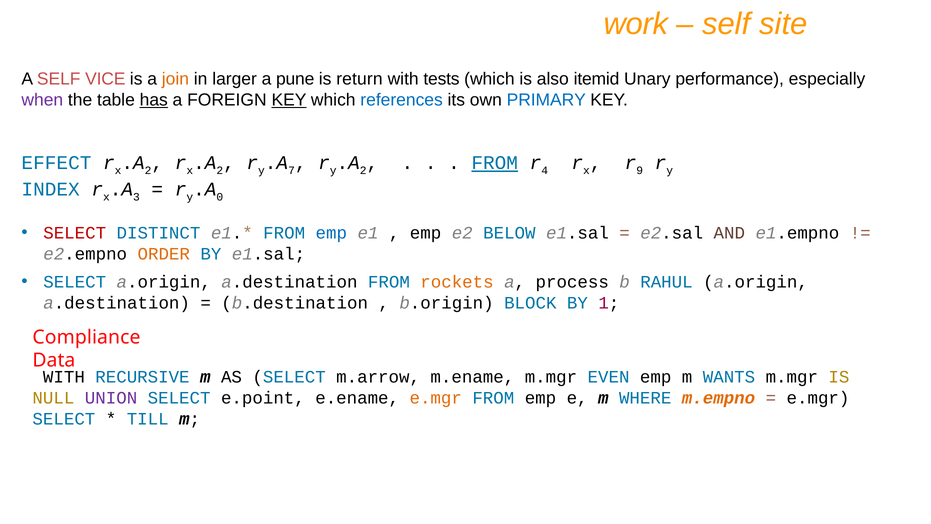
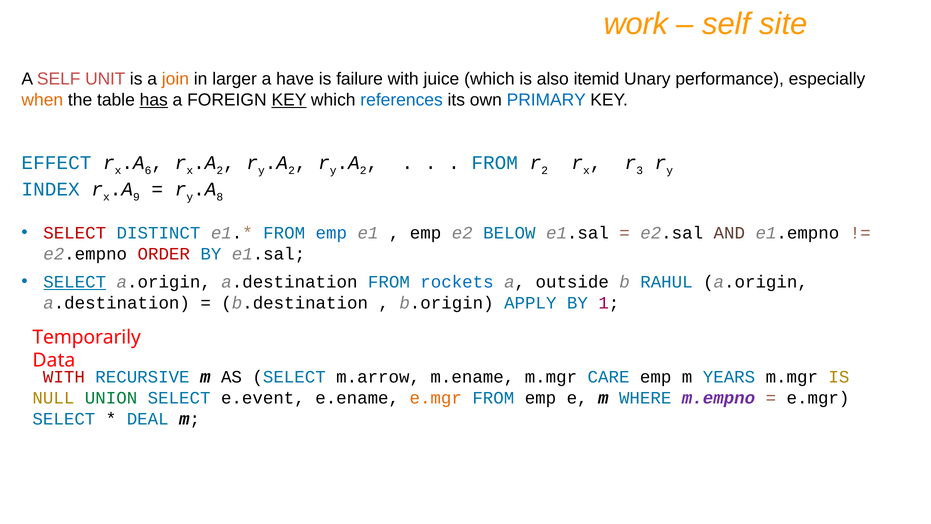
VICE: VICE -> UNIT (105, 79)
pune: pune -> have (295, 79)
return: return -> failure (360, 79)
tests: tests -> juice (441, 79)
when colour: purple -> orange (42, 100)
2: 2 -> 6 (148, 170)
7: 7 -> 2 (292, 170)
FROM underline: present -> none (495, 163)
4: 4 -> 2 (545, 170)
9: 9 -> 3 (640, 170)
3: 3 -> 9 (136, 197)
0: 0 -> 8 (220, 197)
ORDER colour: orange -> red (164, 254)
SELECT underline: none -> present (75, 282)
rockets colour: orange -> blue (457, 282)
process: process -> outside (572, 282)
BLOCK: BLOCK -> APPLY (530, 303)
Compliance: Compliance -> Temporarily (87, 337)
WITH colour: black -> red (64, 377)
EVEN: EVEN -> CARE (609, 377)
WANTS: WANTS -> YEARS (729, 377)
UNION colour: purple -> green (111, 398)
e.point: e.point -> e.event (263, 398)
m.empno colour: orange -> purple (719, 398)
TILL: TILL -> DEAL (148, 419)
